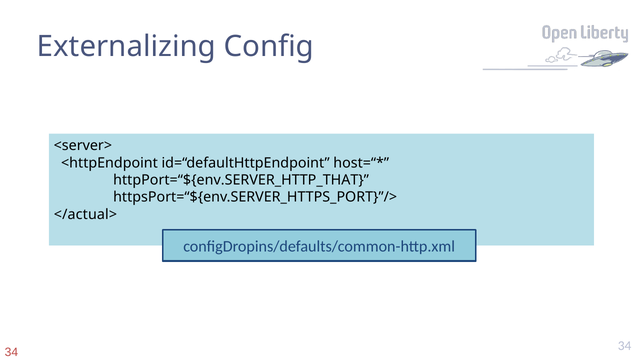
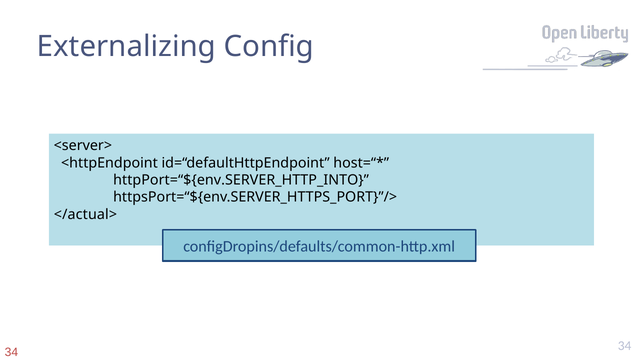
httpPort=“${env.SERVER_HTTP_THAT: httpPort=“${env.SERVER_HTTP_THAT -> httpPort=“${env.SERVER_HTTP_INTO (241, 180)
